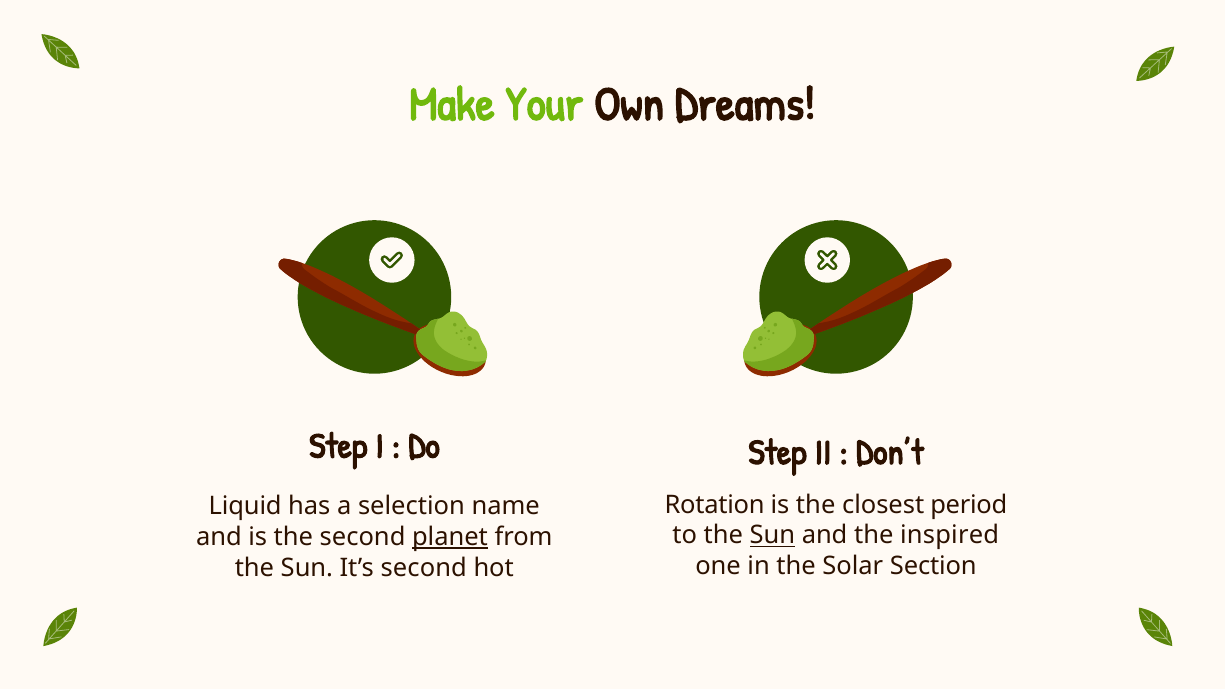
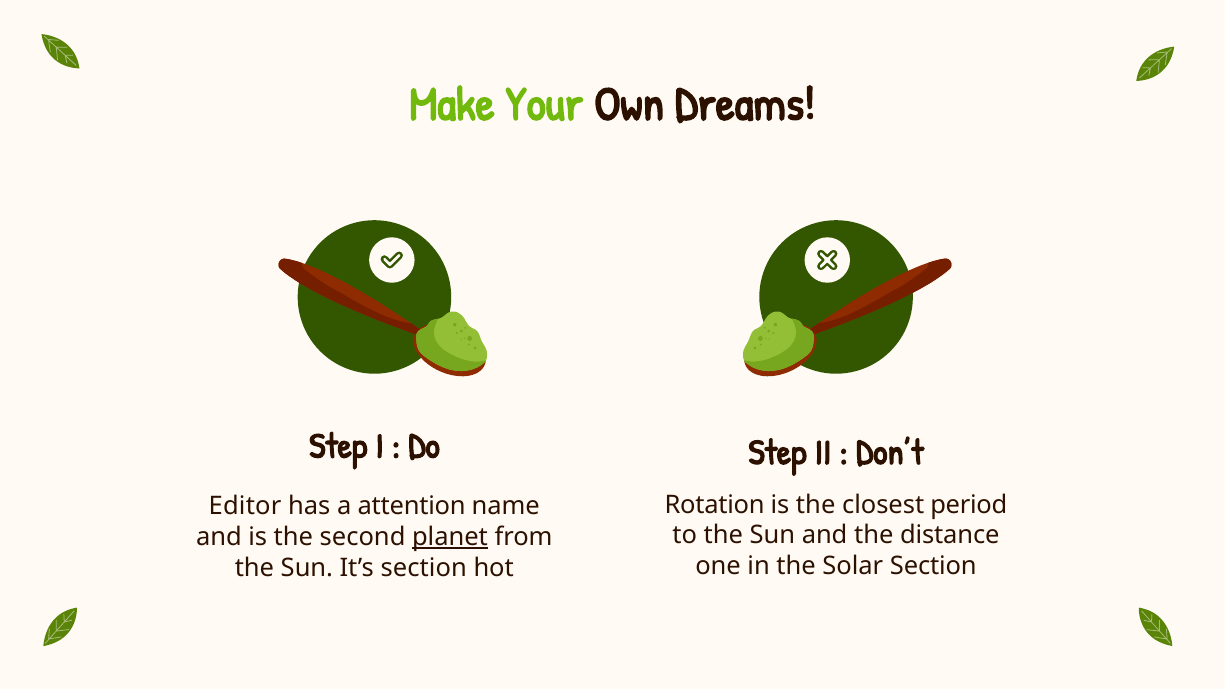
Liquid: Liquid -> Editor (245, 506)
selection: selection -> attention (412, 506)
Sun underline: present -> none (772, 536)
inspired: inspired -> distance (950, 536)
It’s second: second -> section (424, 568)
